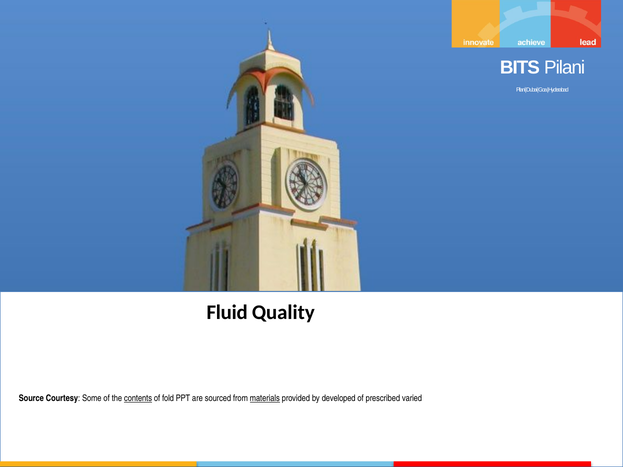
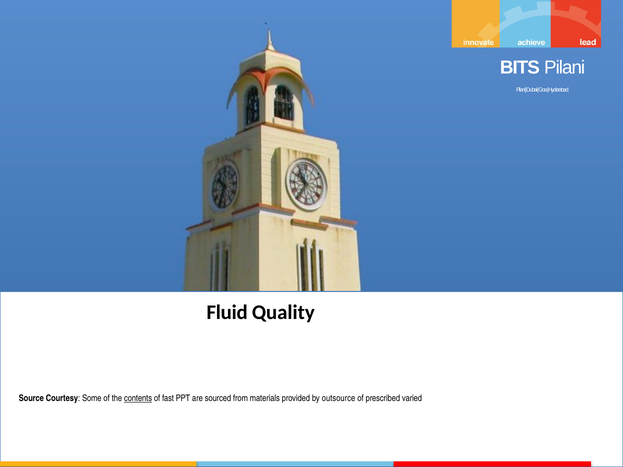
fold: fold -> fast (168, 398)
materials underline: present -> none (265, 398)
developed: developed -> outsource (339, 398)
